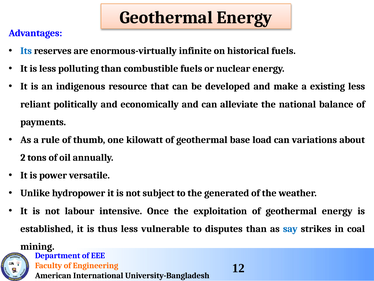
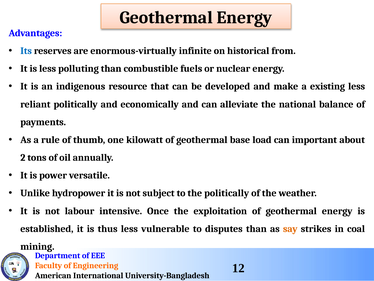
historical fuels: fuels -> from (284, 51)
variations: variations -> important (314, 140)
the generated: generated -> politically (227, 193)
say colour: blue -> orange (290, 228)
